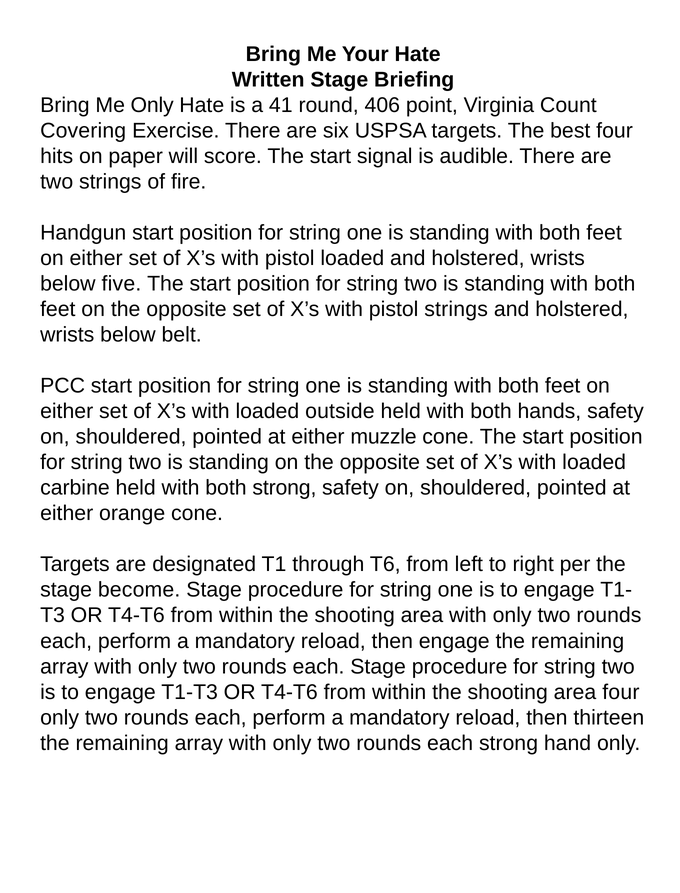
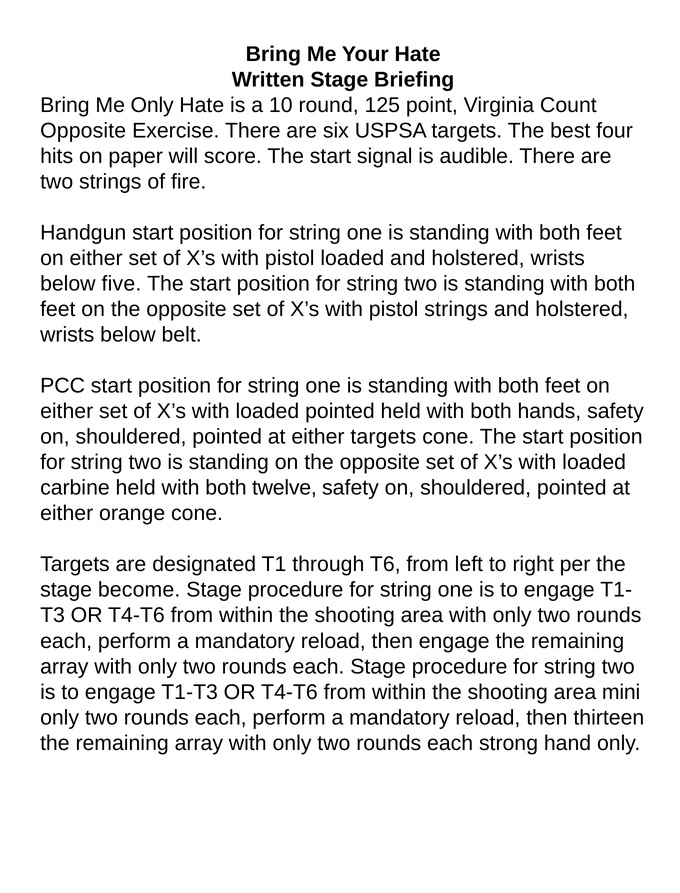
41: 41 -> 10 (281, 105)
406: 406 -> 125 (382, 105)
Covering: Covering -> Opposite (83, 131)
loaded outside: outside -> pointed (340, 411)
either muzzle: muzzle -> targets (383, 437)
both strong: strong -> twelve (284, 488)
area four: four -> mini (621, 692)
